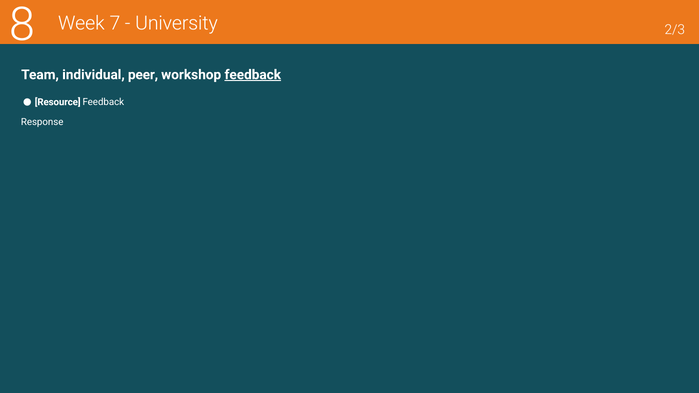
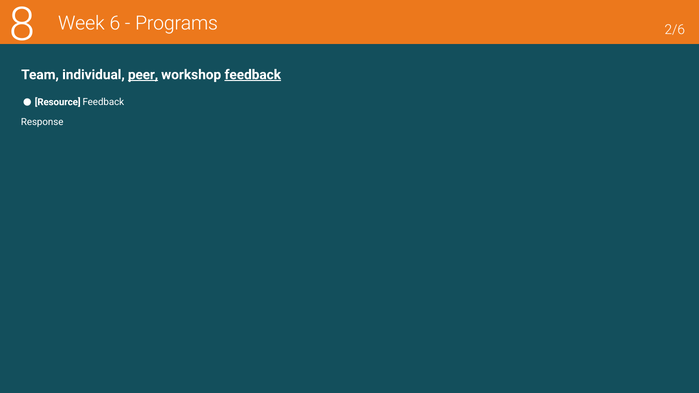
7: 7 -> 6 (115, 23)
University: University -> Programs (177, 23)
2/3: 2/3 -> 2/6 (675, 30)
peer underline: none -> present (143, 75)
